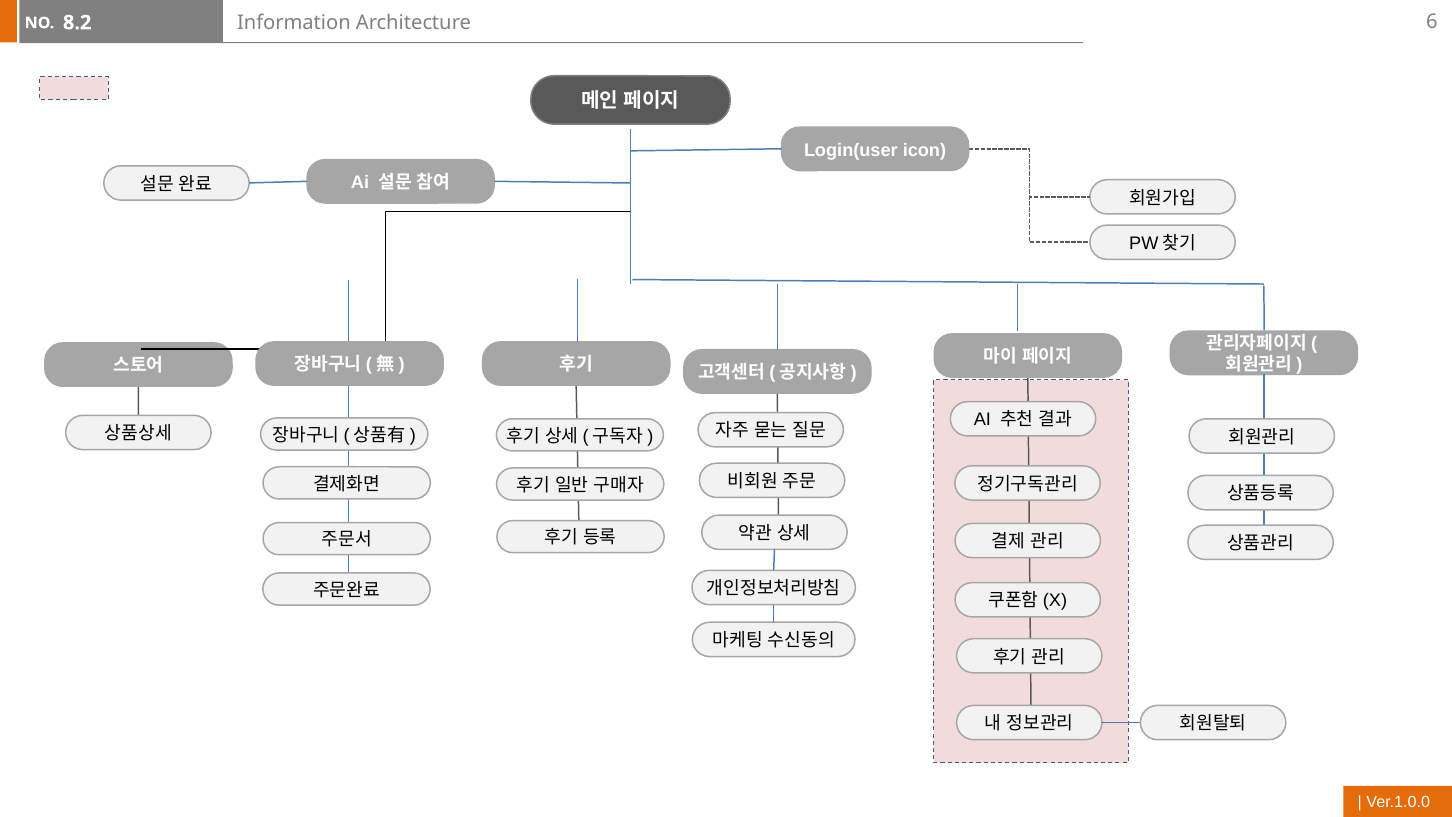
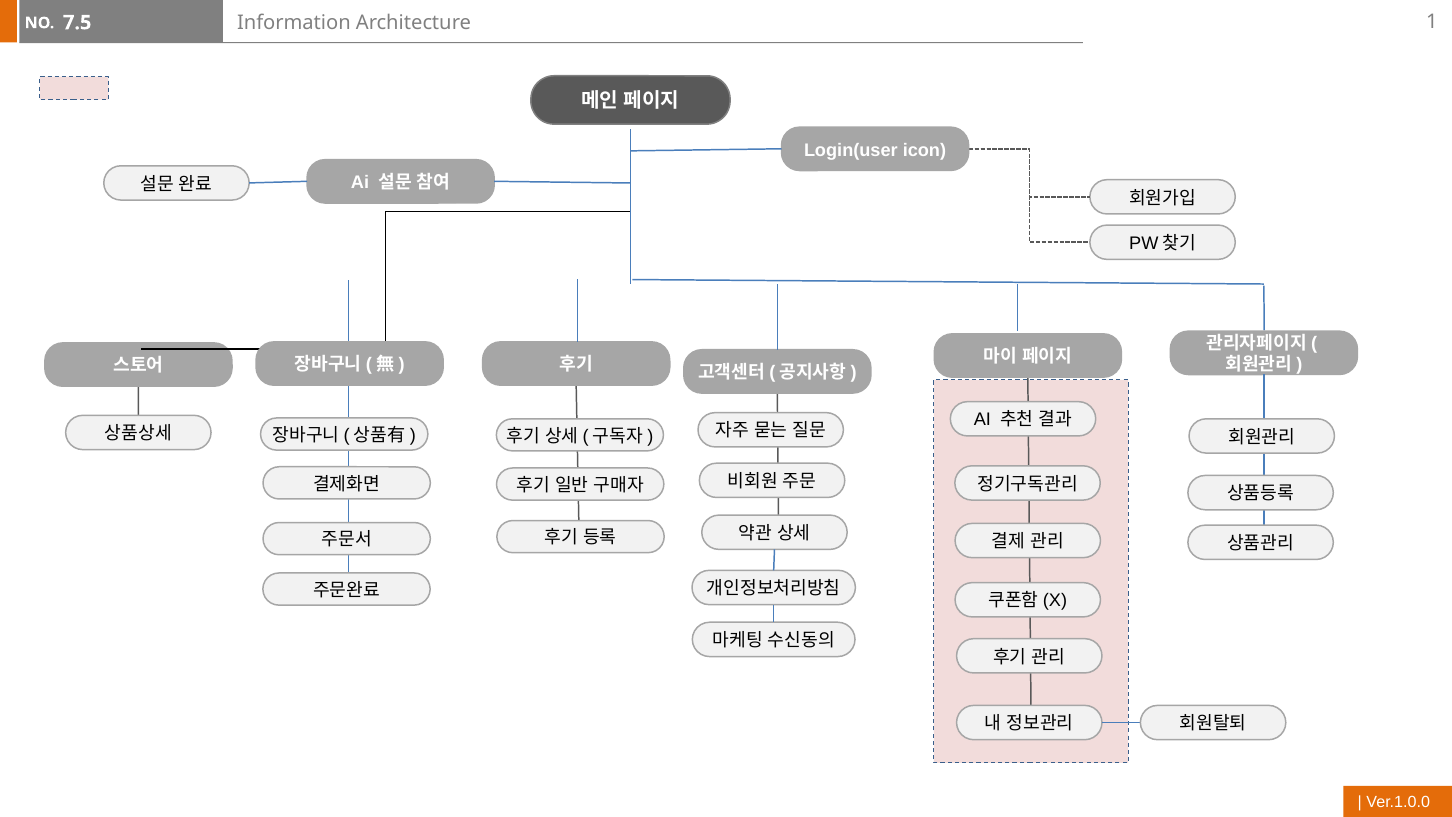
8.2: 8.2 -> 7.5 (77, 23)
6: 6 -> 1 (1432, 22)
